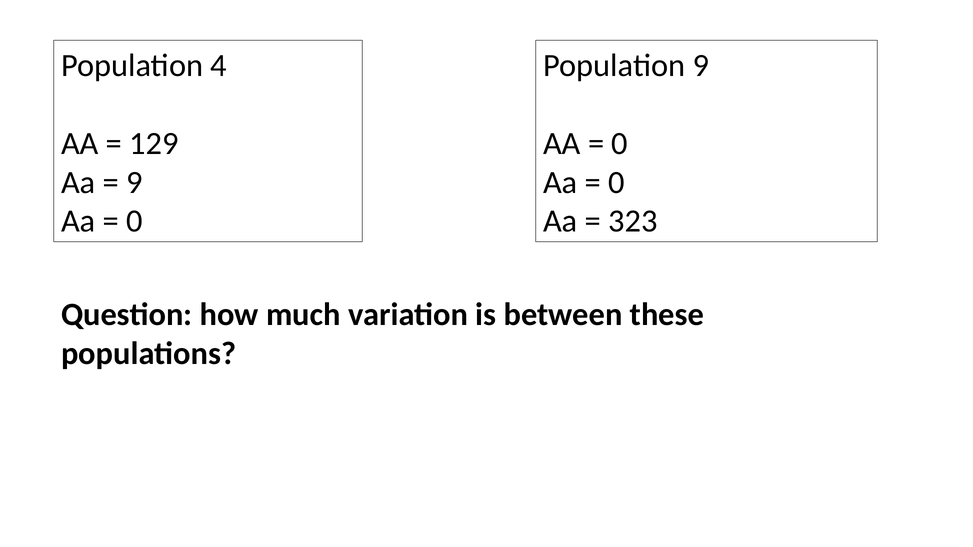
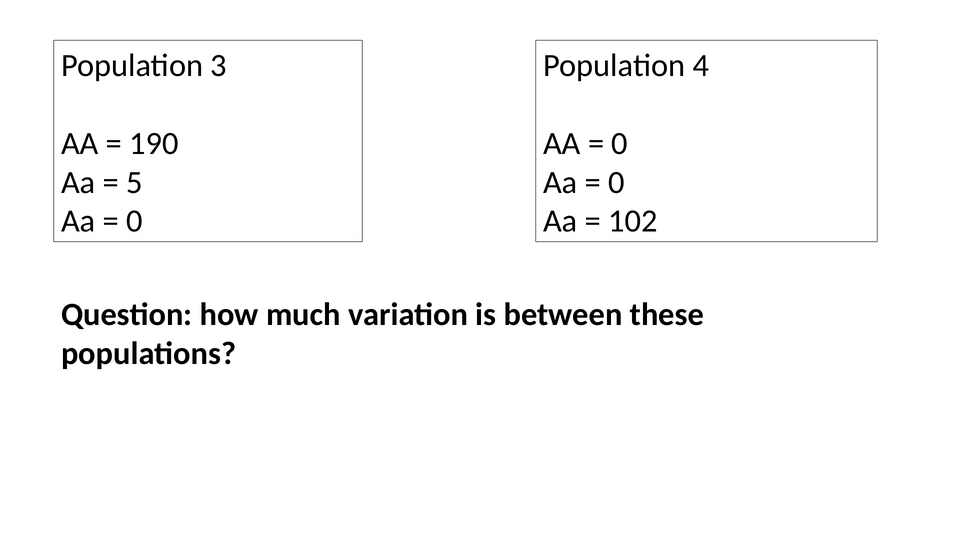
4: 4 -> 3 (219, 66)
Population 9: 9 -> 4 (701, 66)
129: 129 -> 190 (154, 143)
9: 9 -> 5 (134, 182)
323: 323 -> 102 (633, 221)
